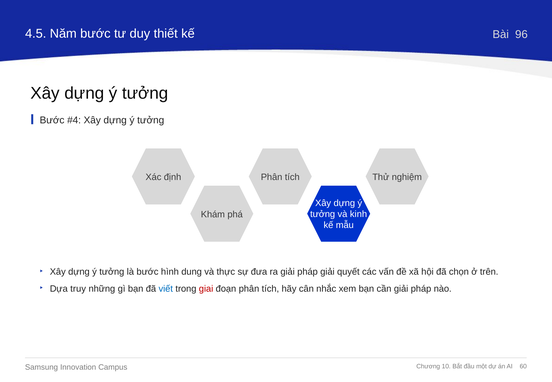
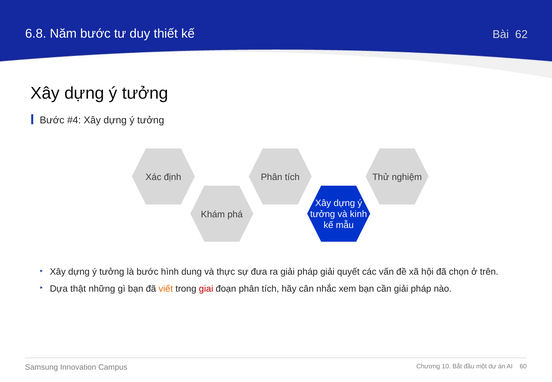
4.5: 4.5 -> 6.8 (36, 34)
96: 96 -> 62 (521, 34)
truy: truy -> thật (78, 289)
viết colour: blue -> orange (166, 289)
